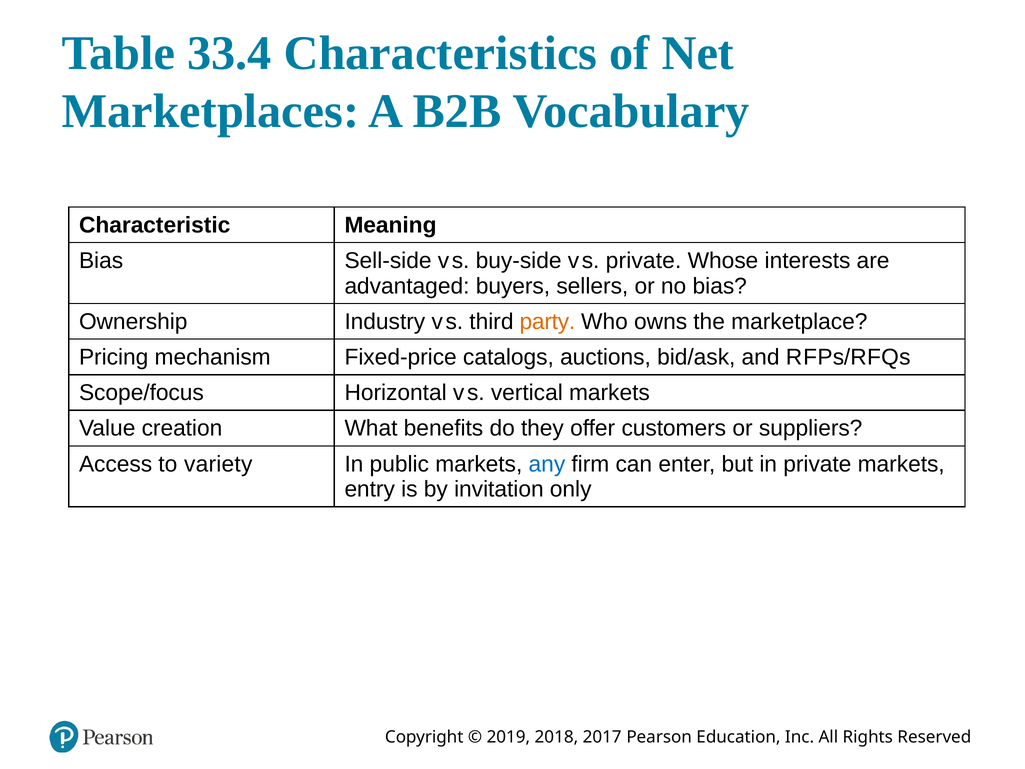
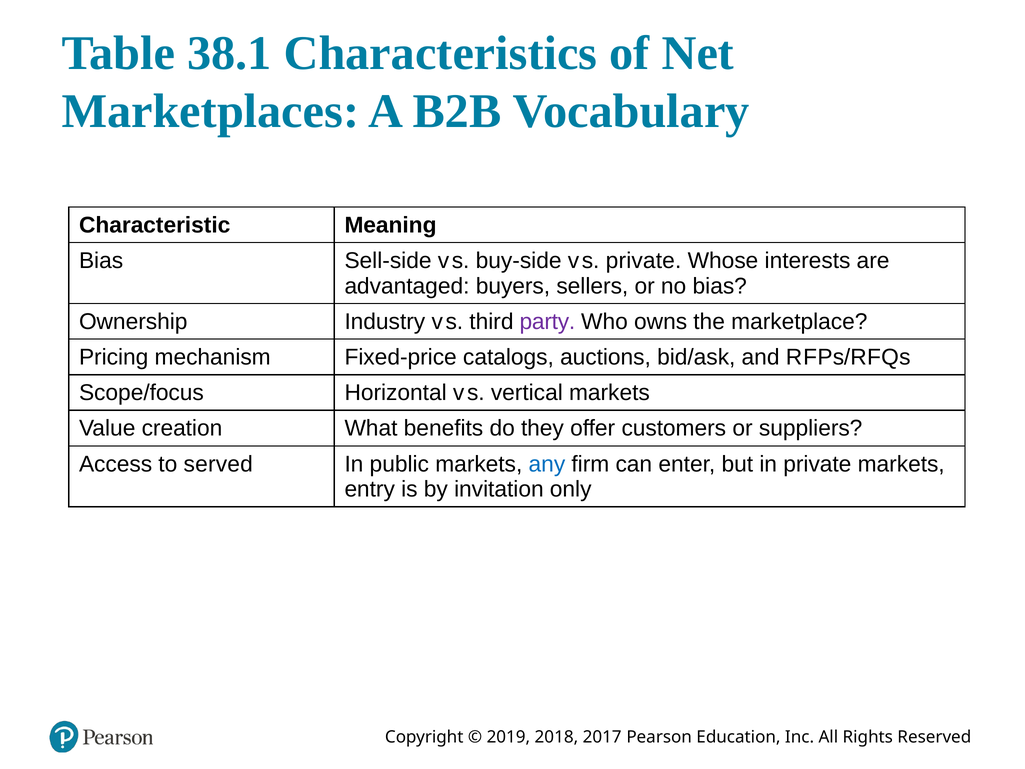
33.4: 33.4 -> 38.1 (229, 53)
party colour: orange -> purple (547, 321)
variety: variety -> served (218, 464)
